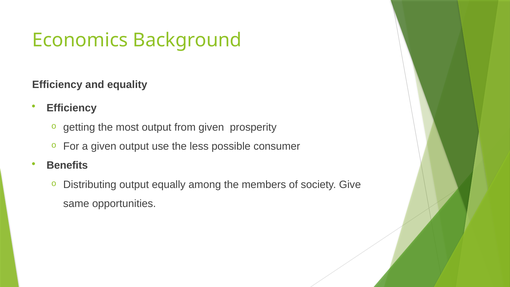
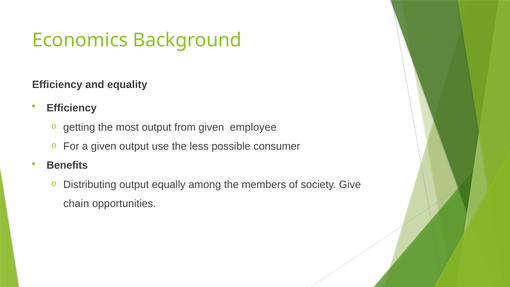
prosperity: prosperity -> employee (253, 127)
same: same -> chain (76, 204)
